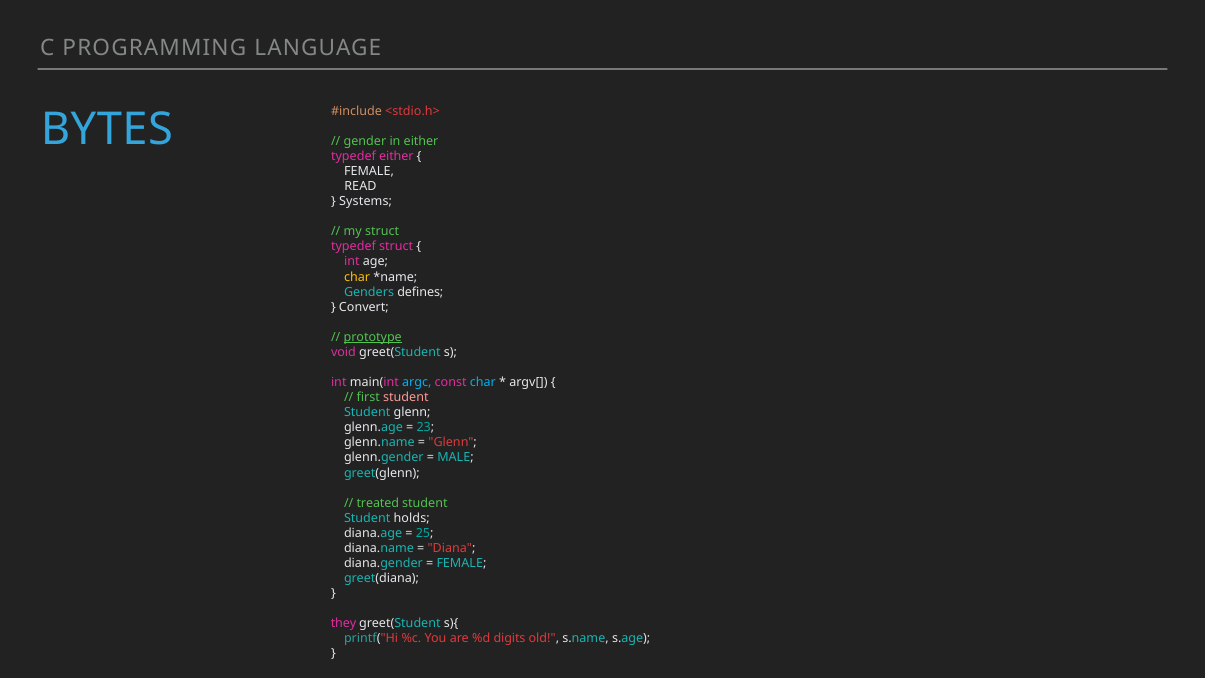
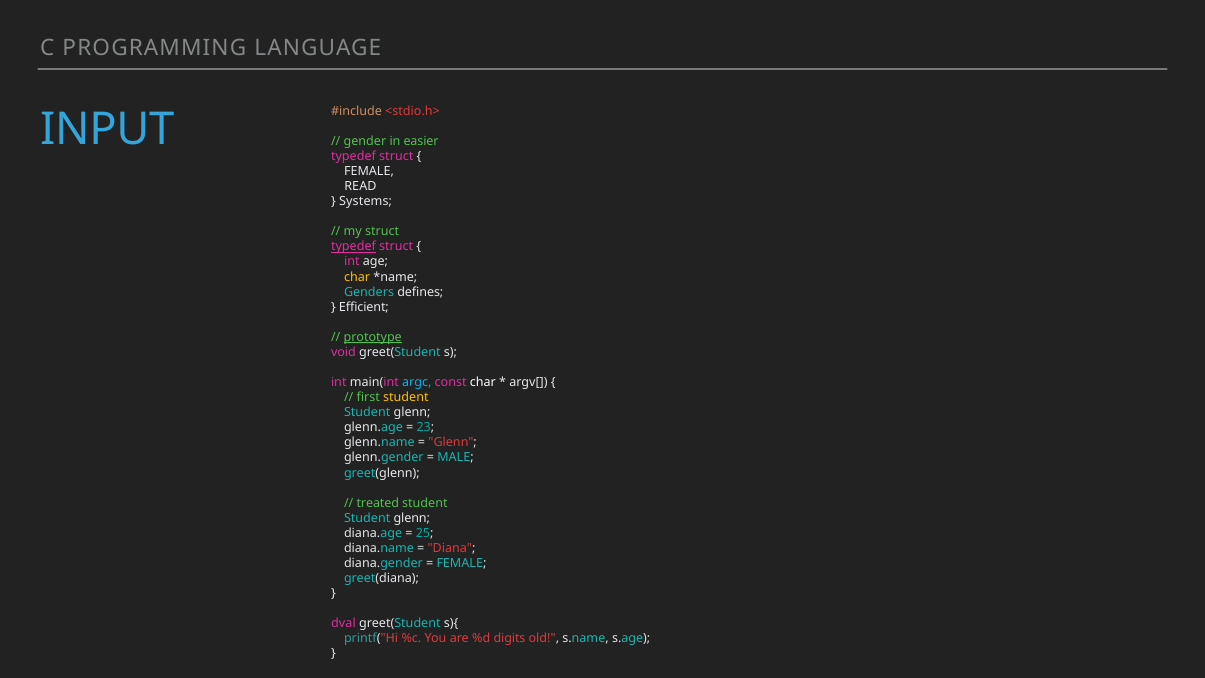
BYTES: BYTES -> INPUT (107, 129)
in either: either -> easier (421, 141)
either: either -> struct (396, 156)
typedef underline: none -> present (353, 247)
Convert: Convert -> Efficient (364, 307)
char colour: light blue -> white (483, 382)
student colour: pink -> yellow (406, 397)
holds: holds -> glenn (412, 518)
they: they -> dval (343, 623)
